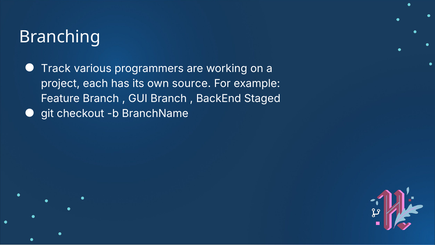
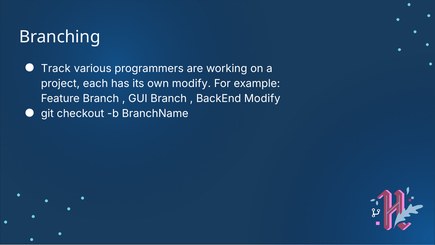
own source: source -> modify (191, 83)
BackEnd Staged: Staged -> Modify (262, 98)
